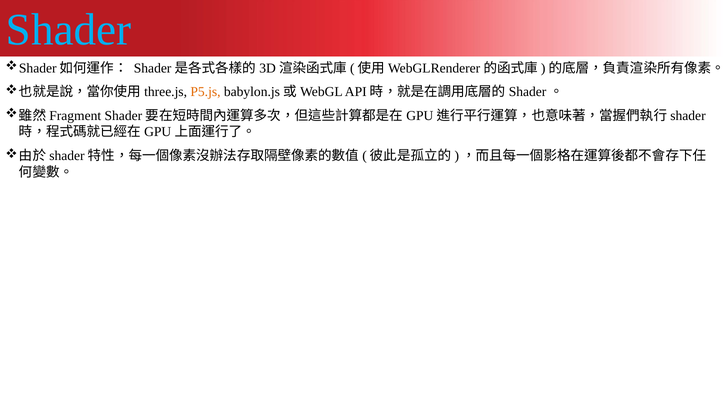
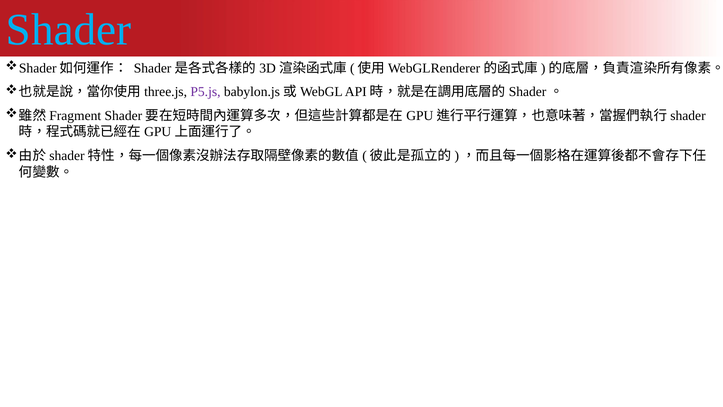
P5.js colour: orange -> purple (205, 92)
